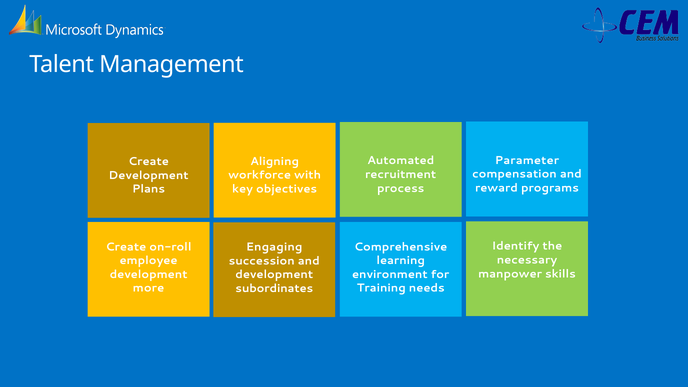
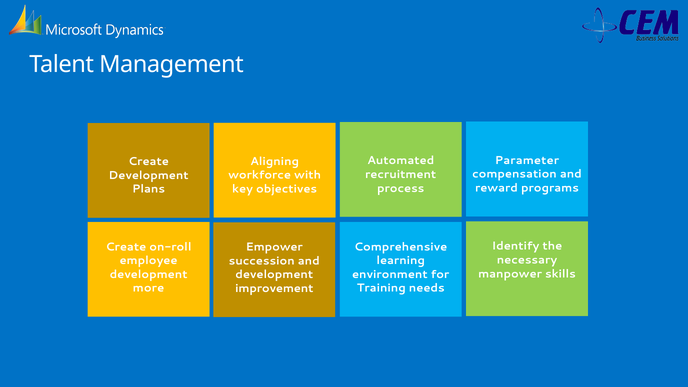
Engaging: Engaging -> Empower (274, 247)
subordinates: subordinates -> improvement (274, 288)
